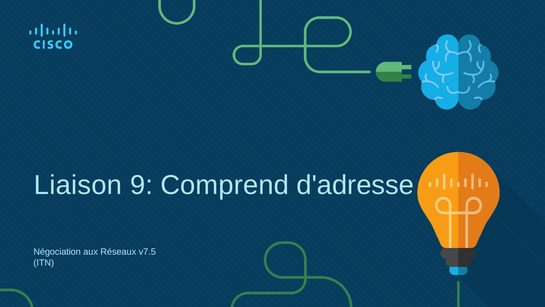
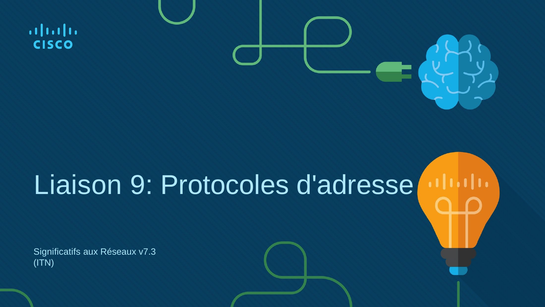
Comprend: Comprend -> Protocoles (225, 185)
Négociation: Négociation -> Significatifs (57, 251)
v7.5: v7.5 -> v7.3 (147, 251)
